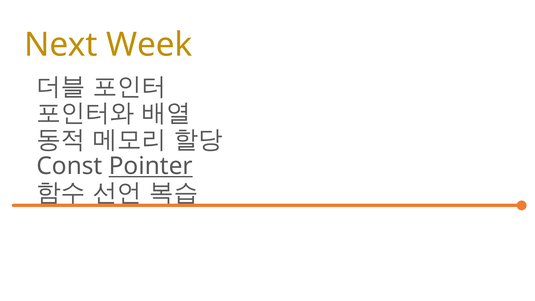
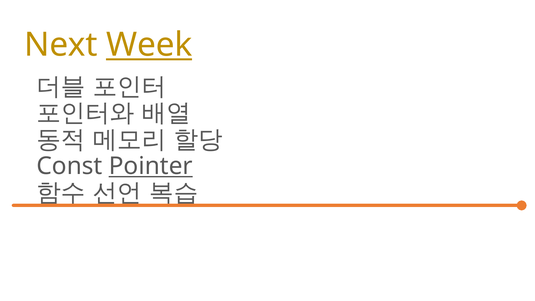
Week underline: none -> present (149, 45)
